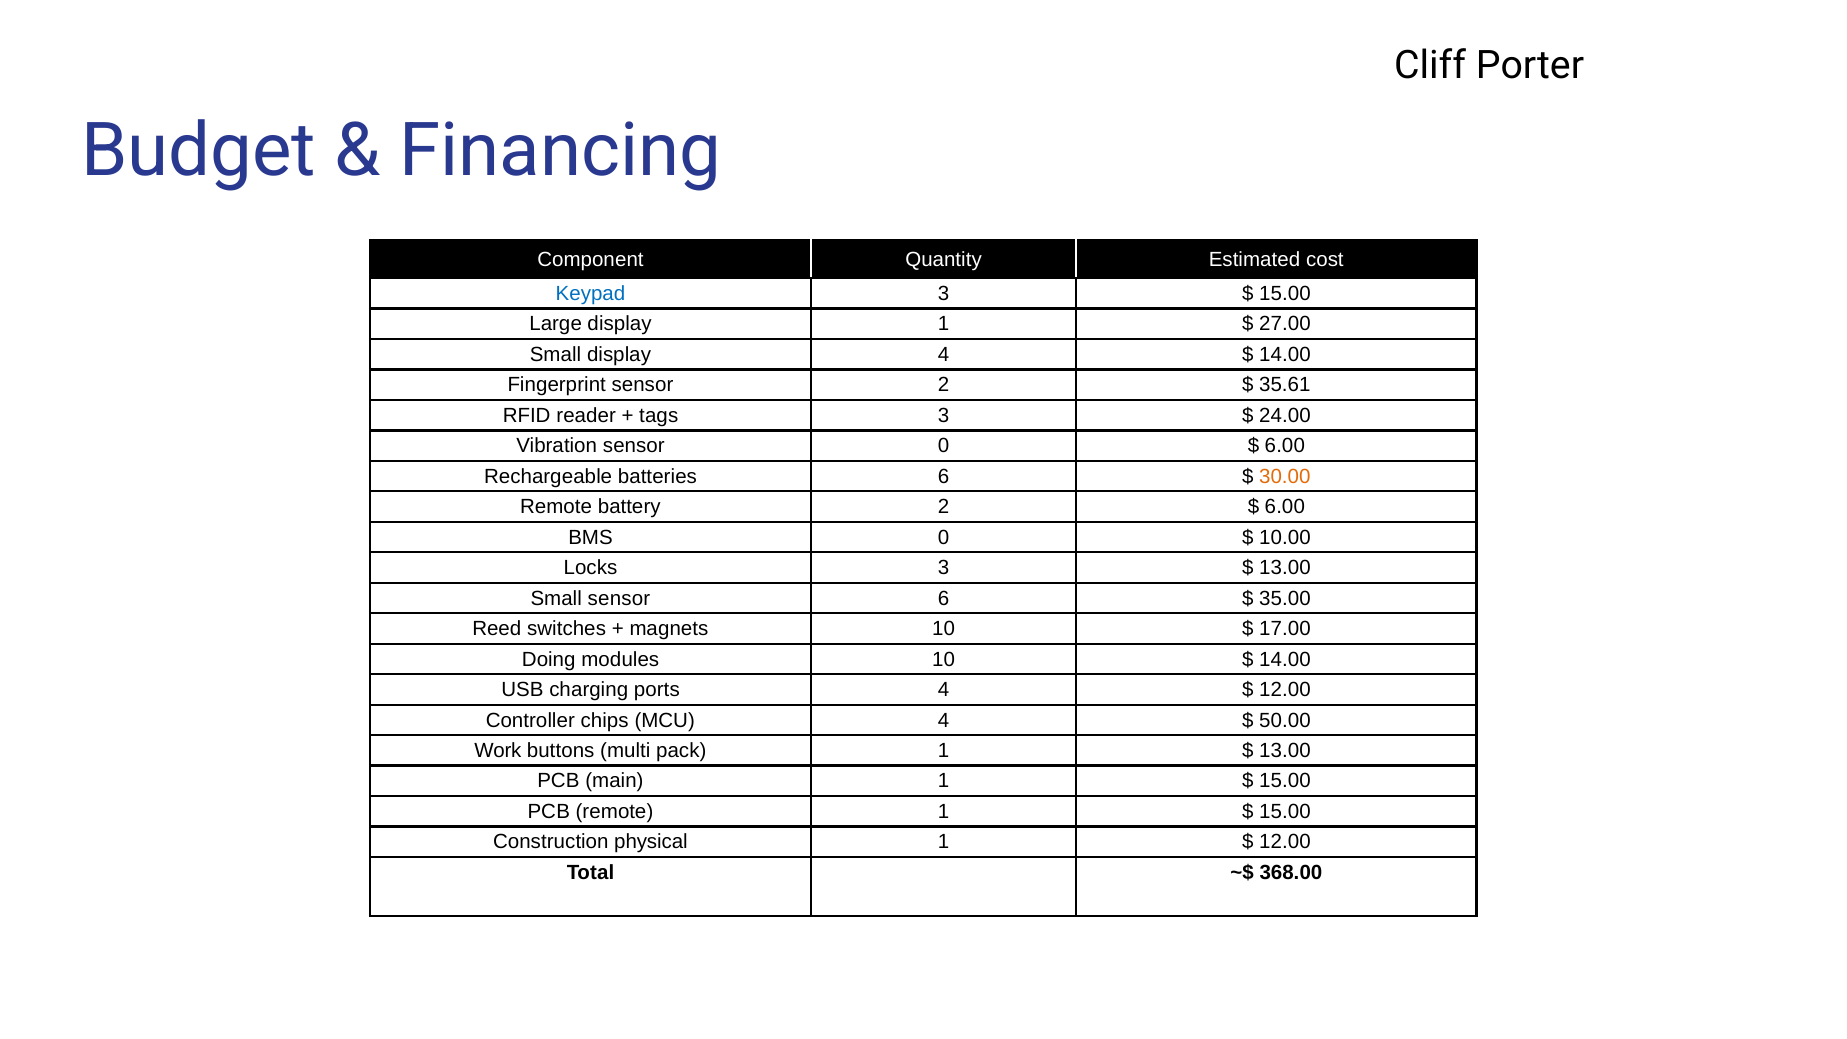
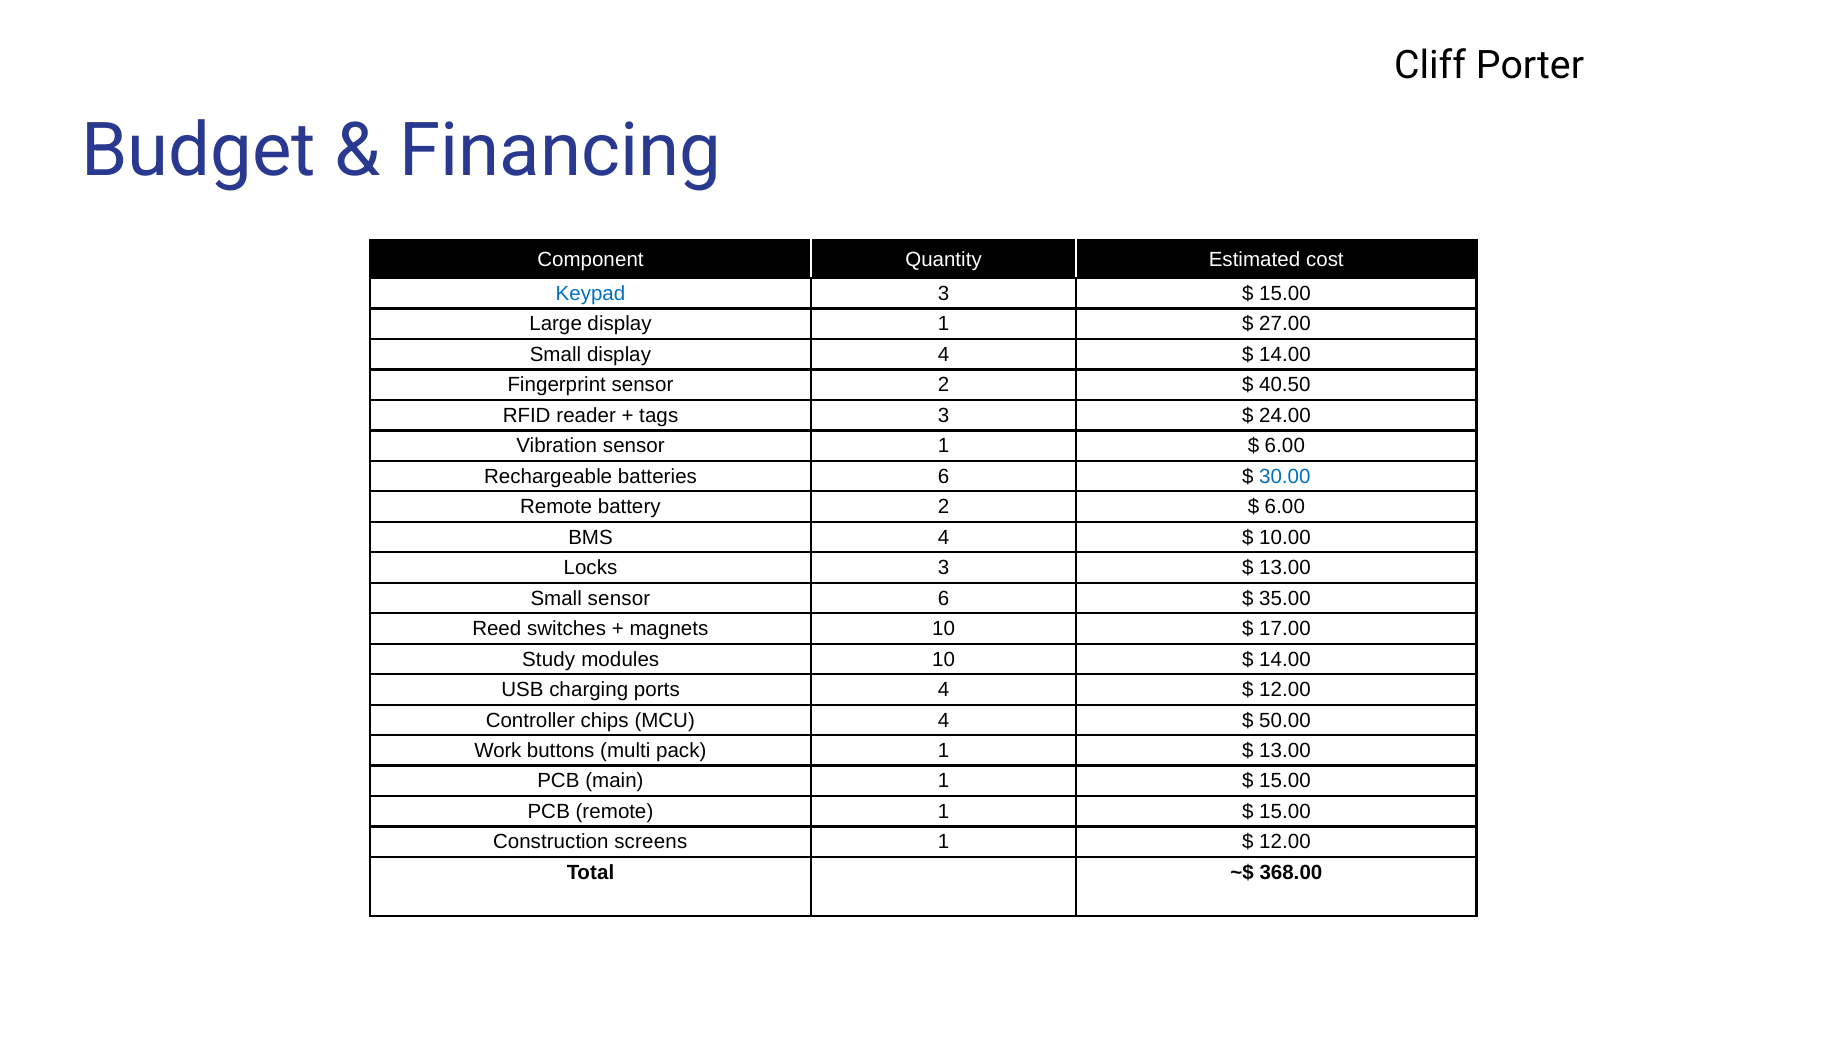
35.61: 35.61 -> 40.50 (1285, 385)
sensor 0: 0 -> 1 (944, 446)
30.00 colour: orange -> blue (1285, 477)
BMS 0: 0 -> 4 (944, 537)
Doing: Doing -> Study (549, 659)
physical: physical -> screens (651, 842)
